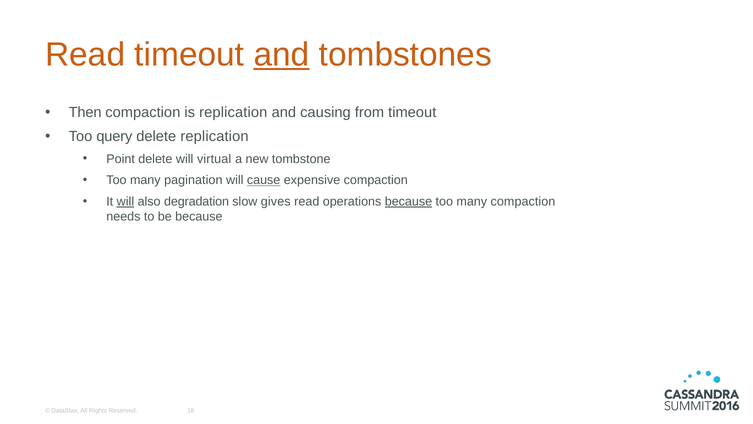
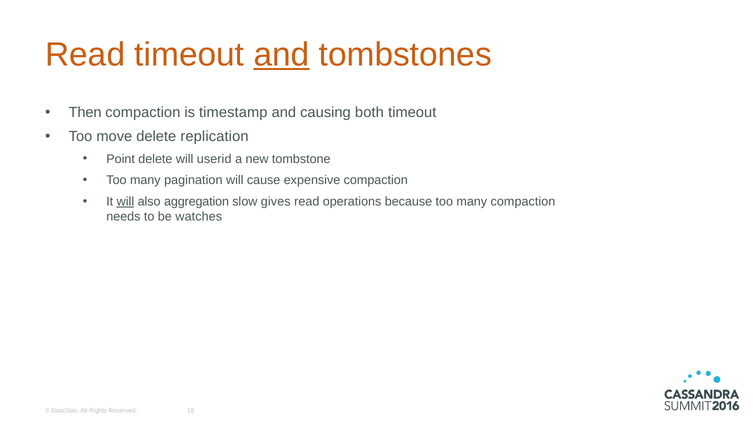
is replication: replication -> timestamp (233, 112)
from: from -> both (369, 112)
query: query -> move (114, 136)
virtual: virtual -> userid (214, 159)
cause underline: present -> none (264, 180)
degradation: degradation -> aggregation (197, 201)
because underline: present -> none (408, 201)
be because: because -> watches (199, 217)
